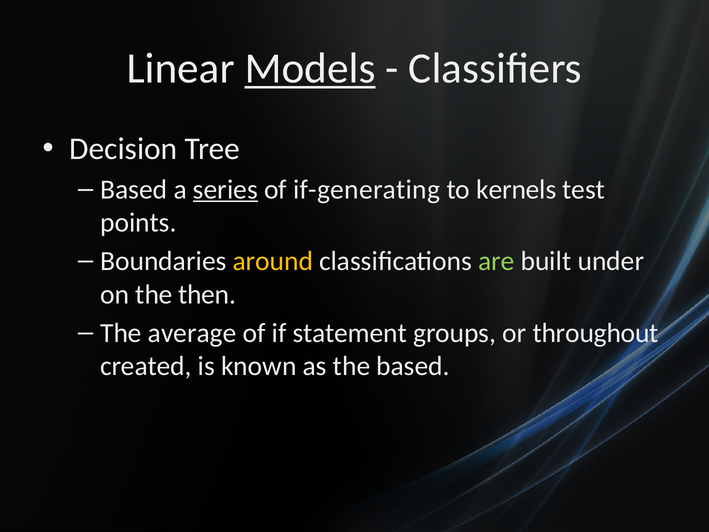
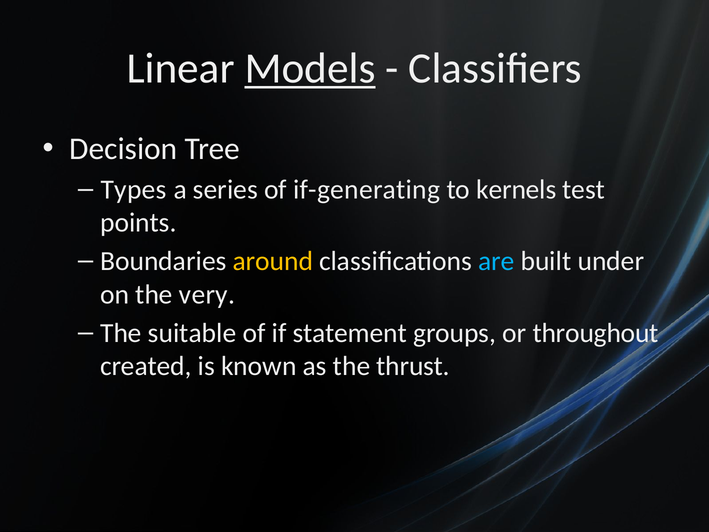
Based: Based -> Types (134, 189)
series underline: present -> none (225, 189)
are colour: light green -> light blue (496, 261)
then: then -> very (207, 294)
average: average -> suitable (192, 333)
the based: based -> thrust (413, 366)
